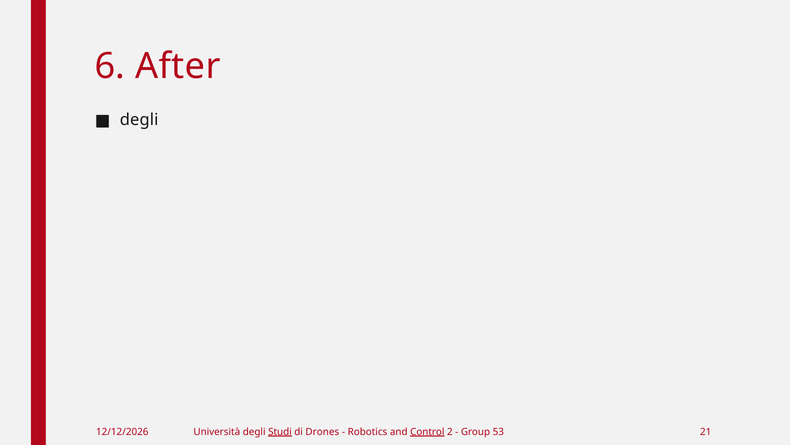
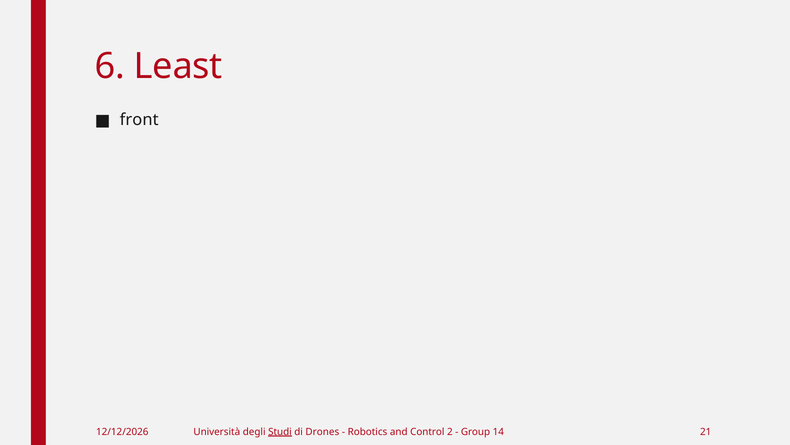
After: After -> Least (178, 66)
degli: degli -> front (139, 120)
Control underline: present -> none (427, 431)
53: 53 -> 14 (498, 431)
